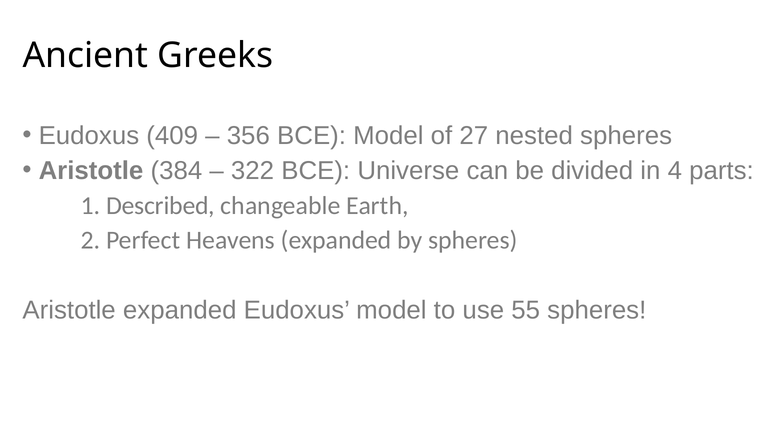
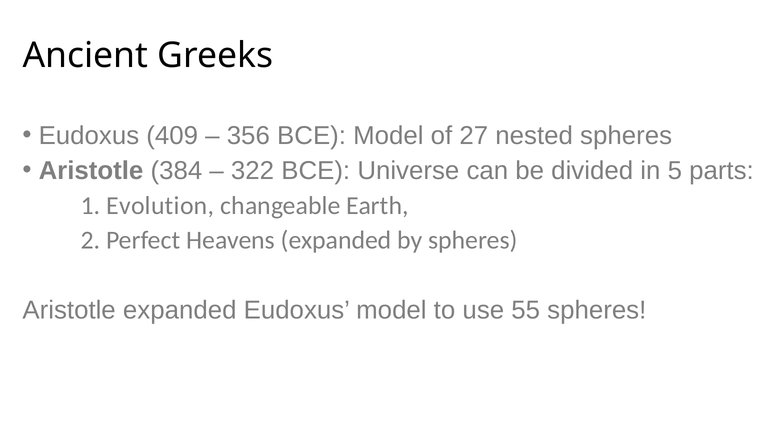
4: 4 -> 5 (675, 171)
Described: Described -> Evolution (160, 205)
